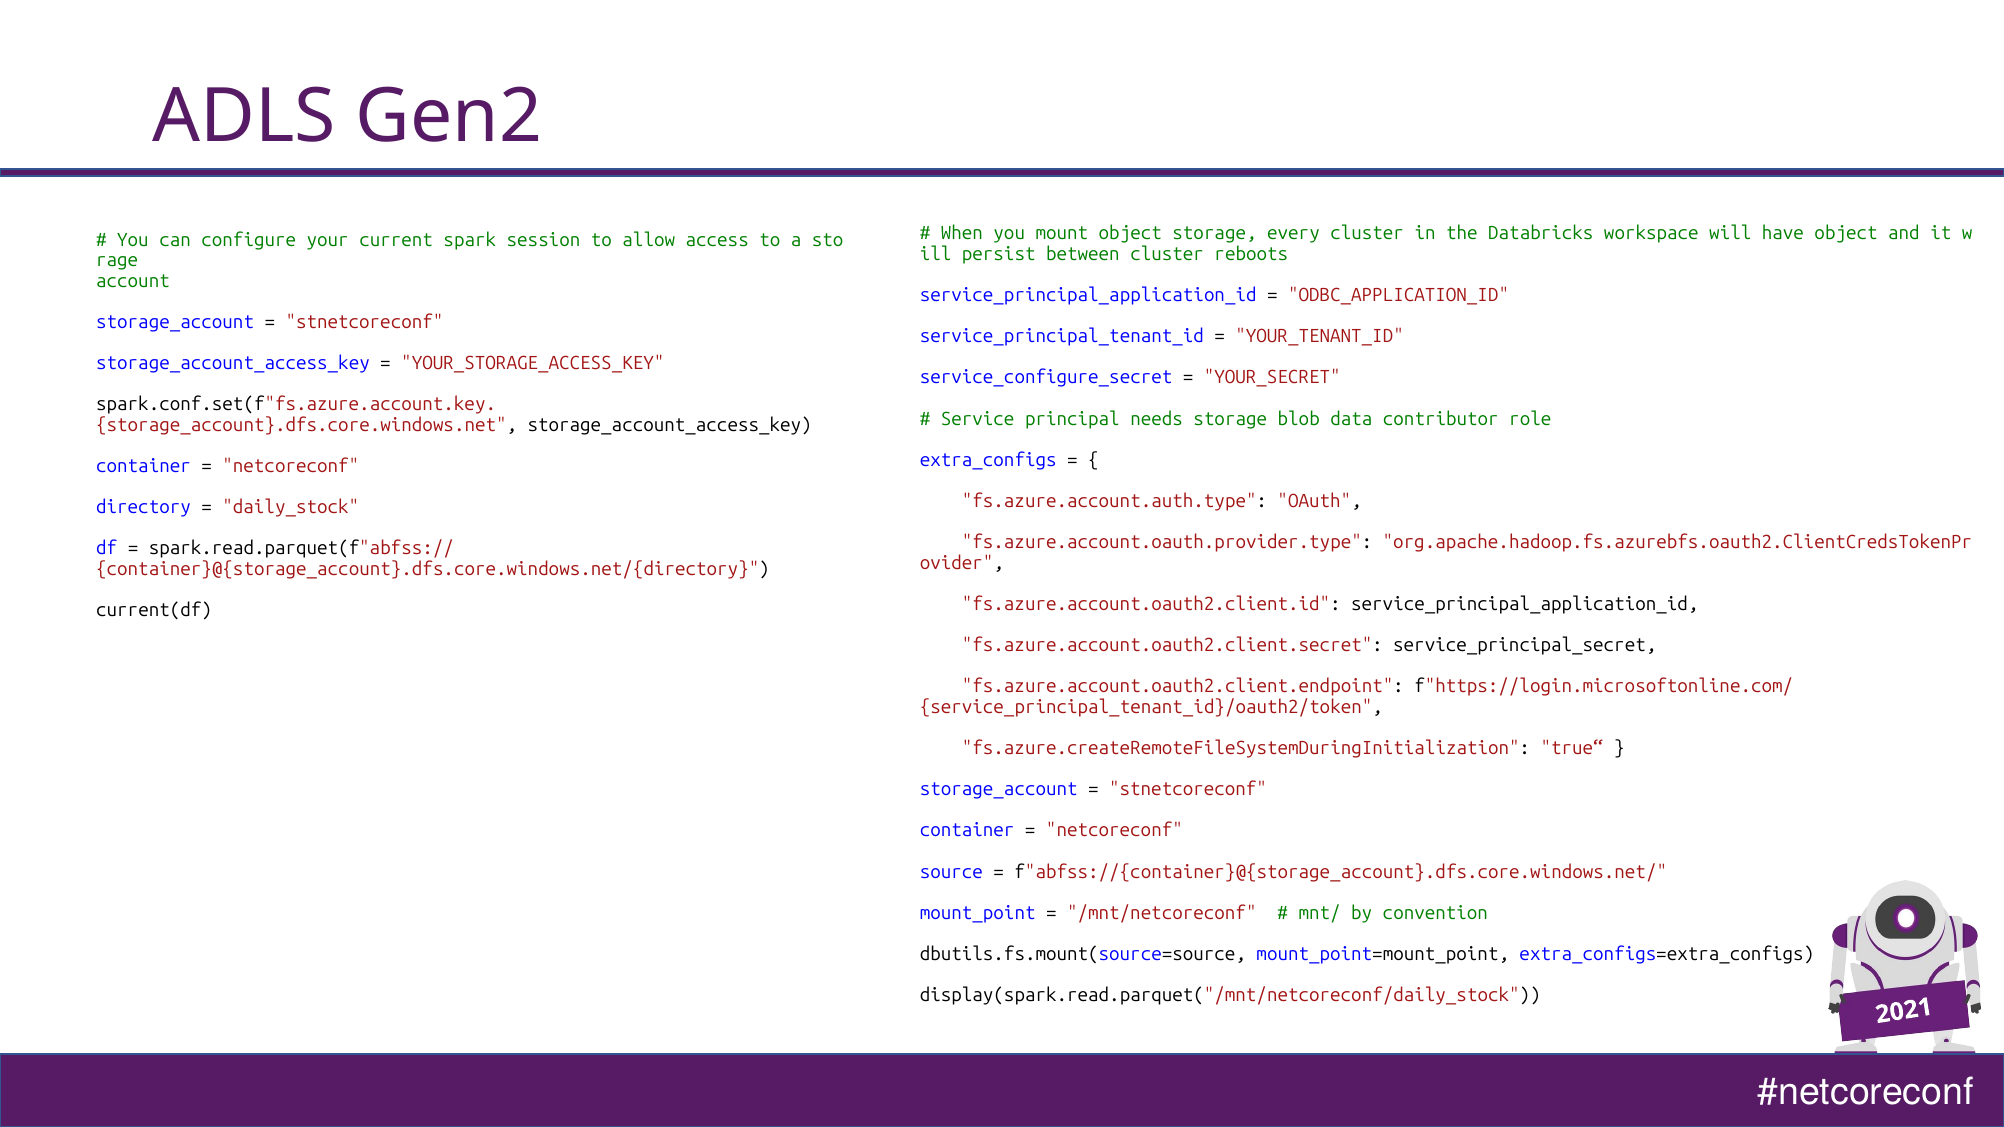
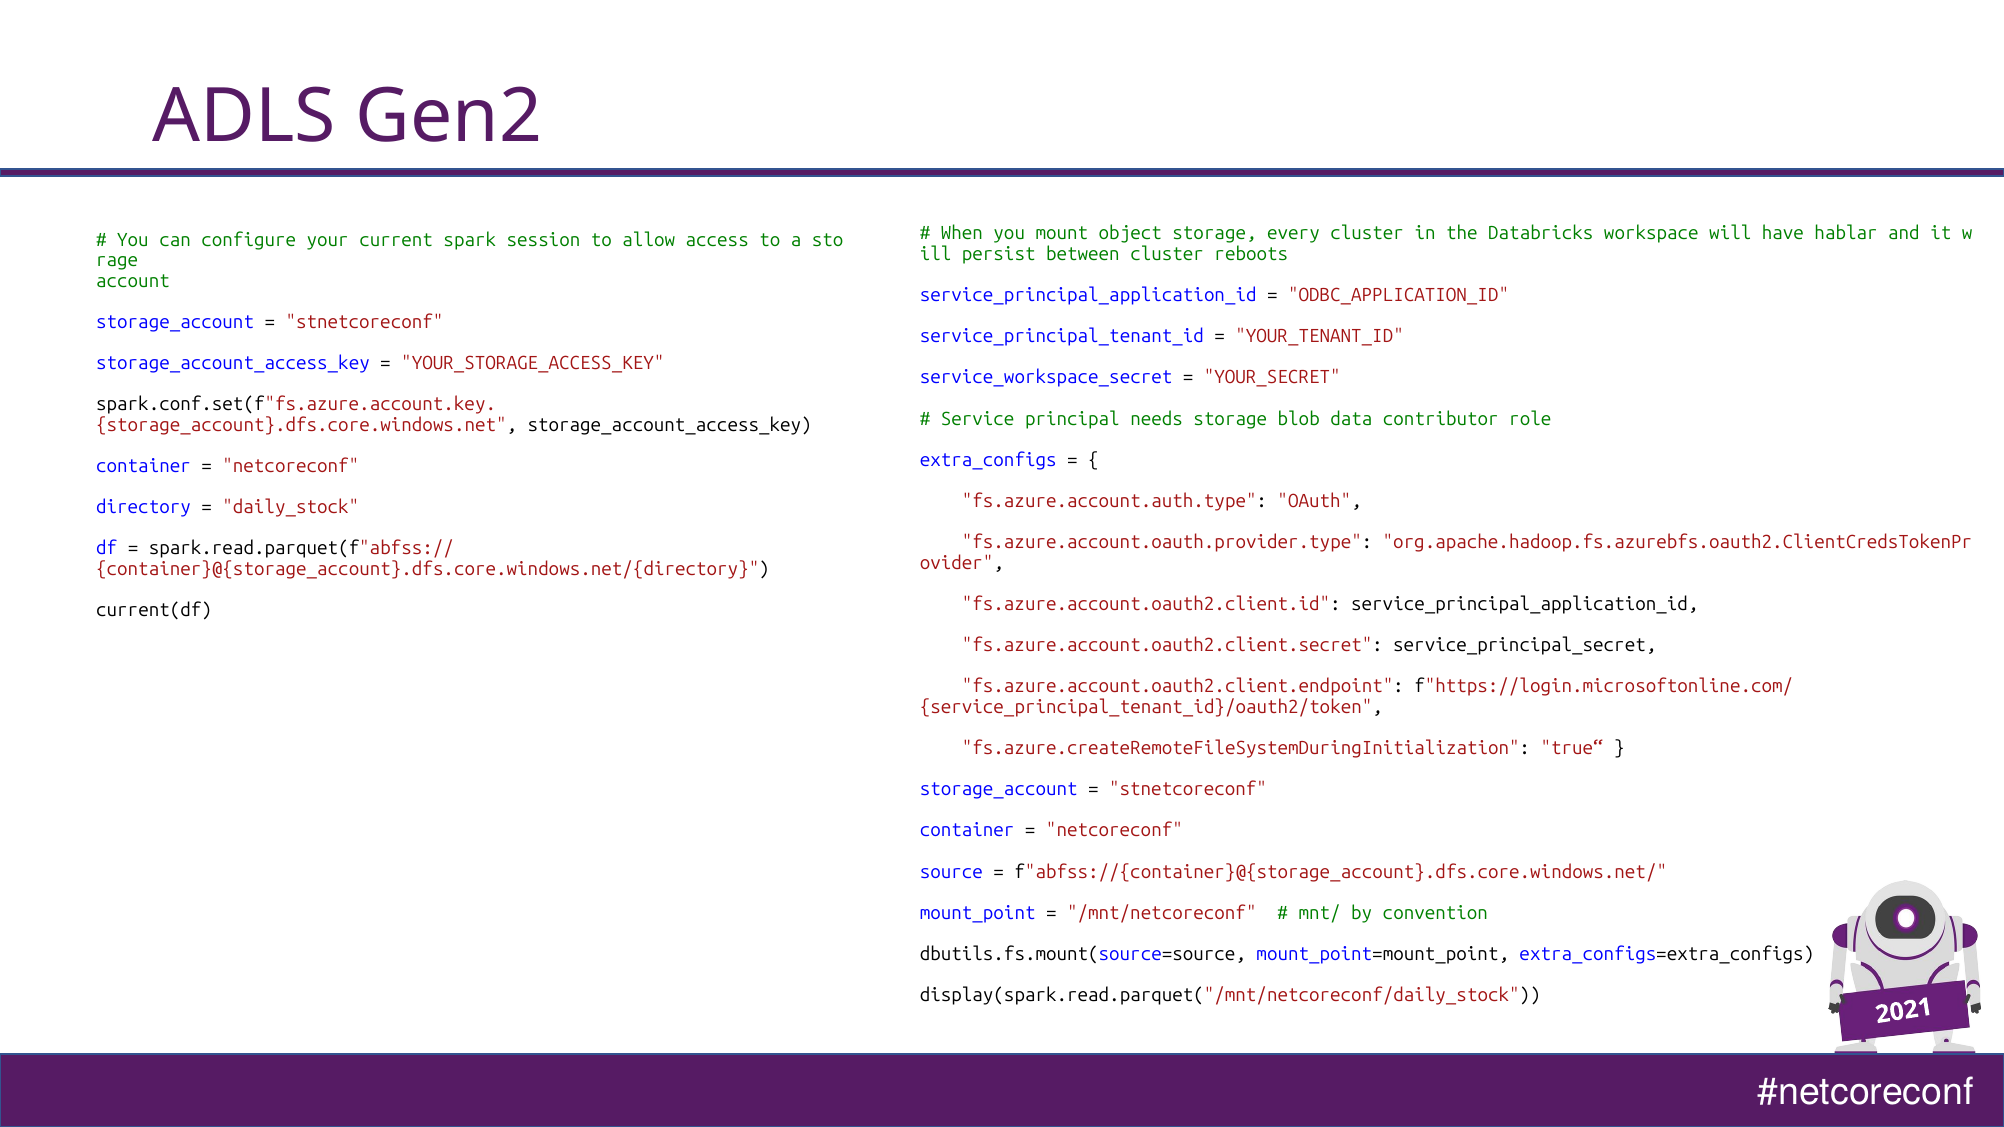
have object: object -> hablar (1846, 234)
service_configure_secret: service_configure_secret -> service_workspace_secret (1046, 378)
